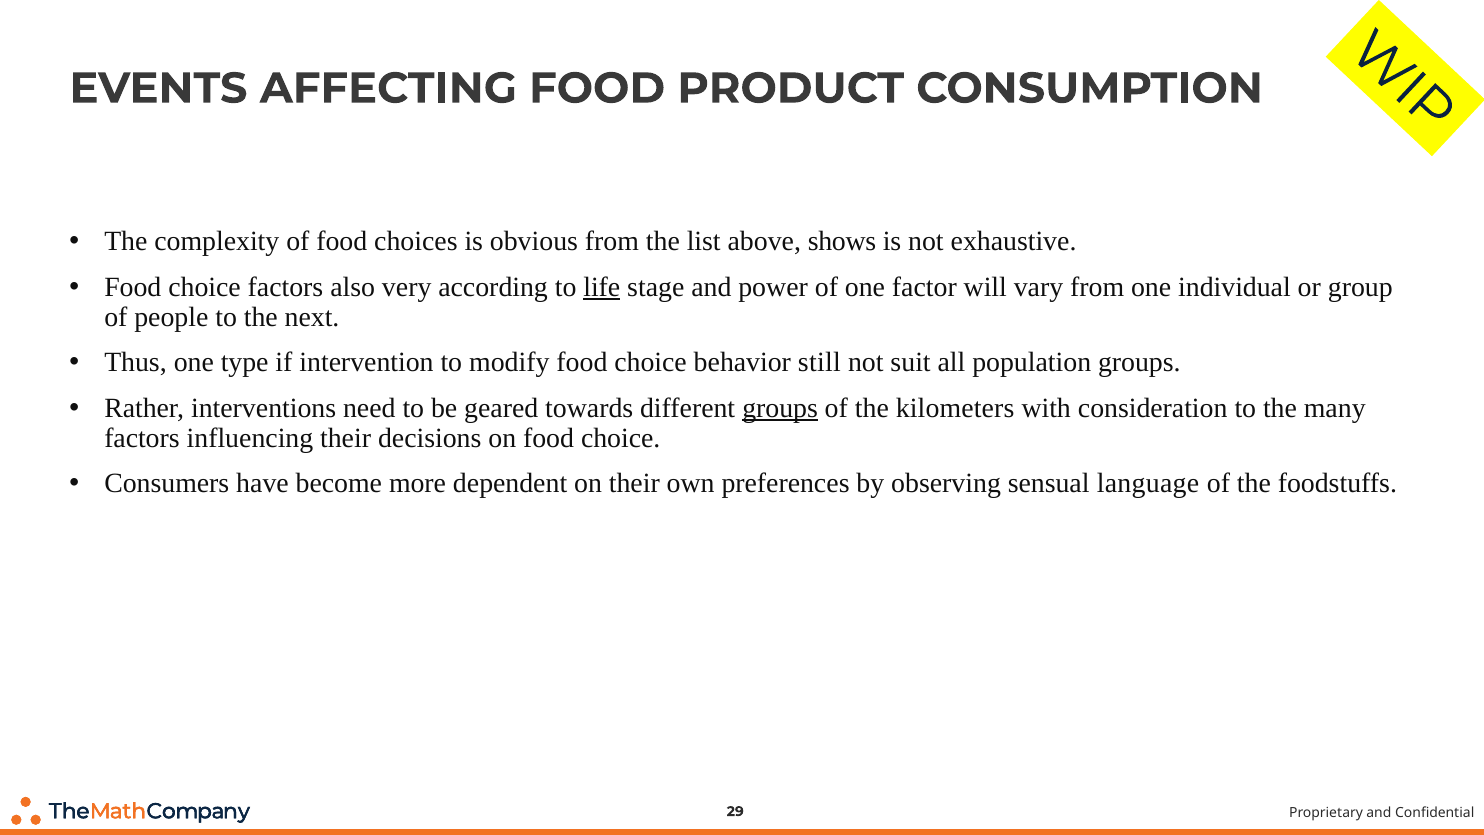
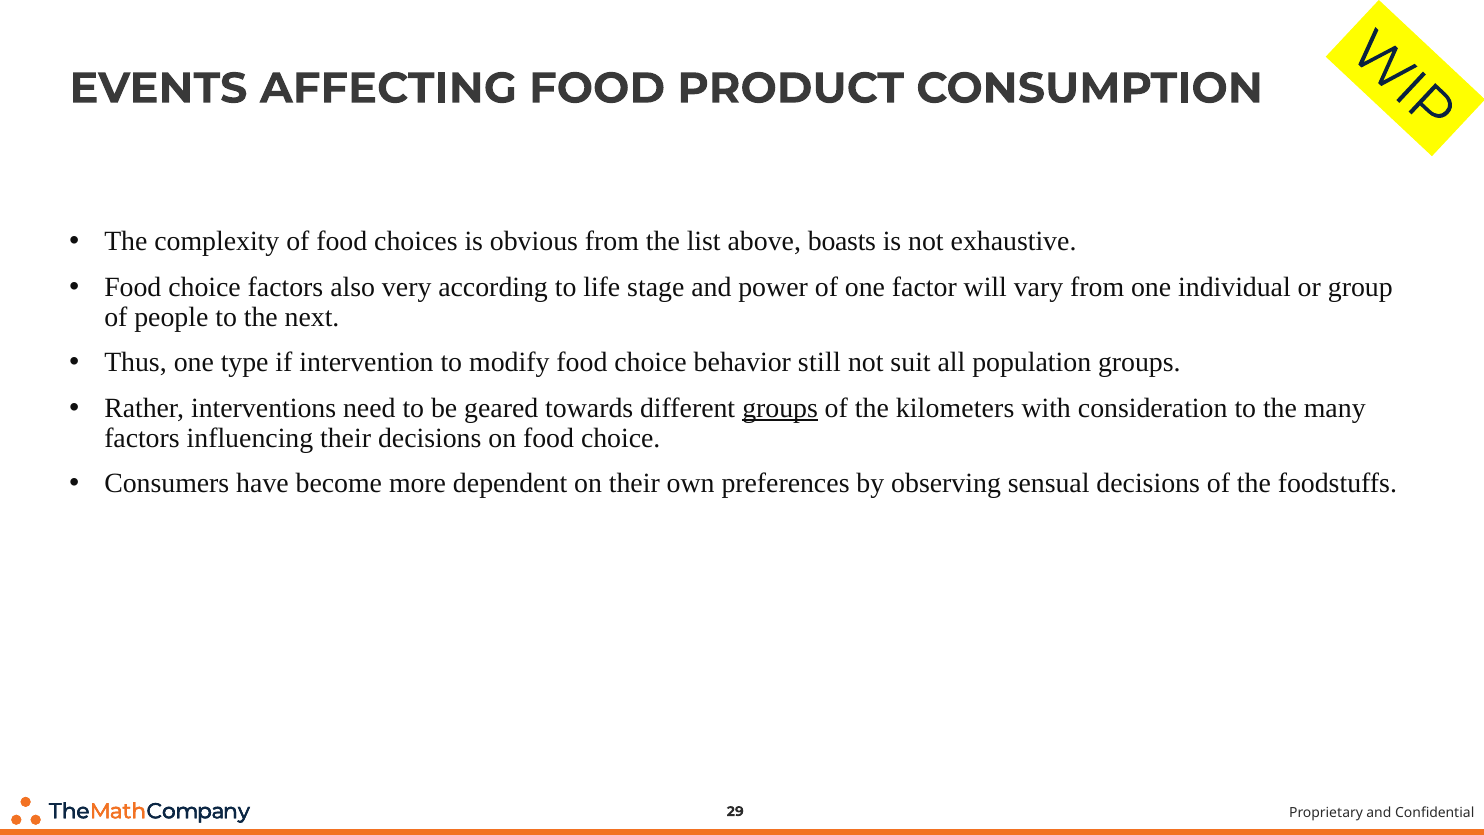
shows: shows -> boasts (842, 241)
life underline: present -> none (602, 287)
sensual language: language -> decisions (1148, 484)
